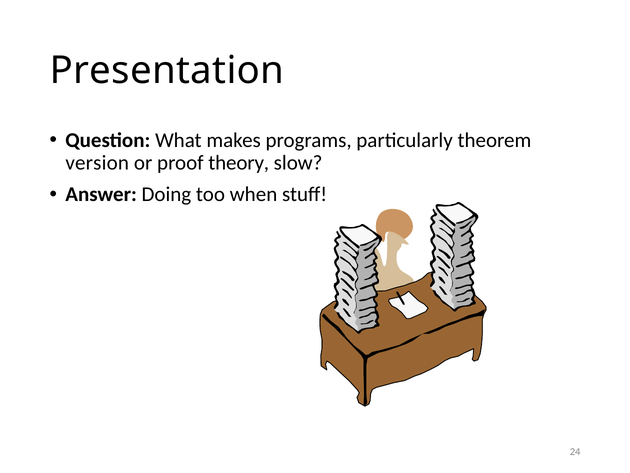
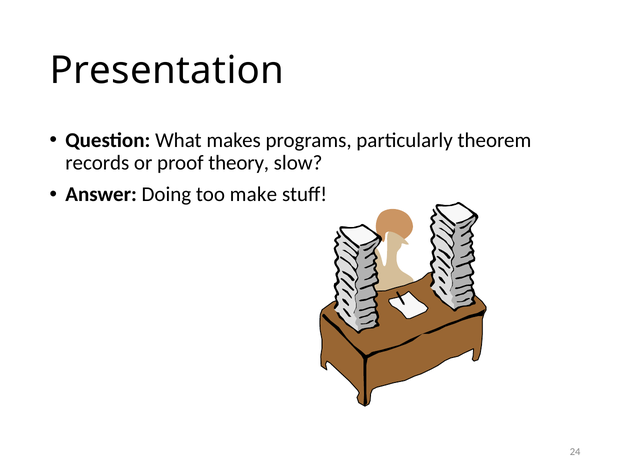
version: version -> records (97, 163)
when: when -> make (253, 194)
